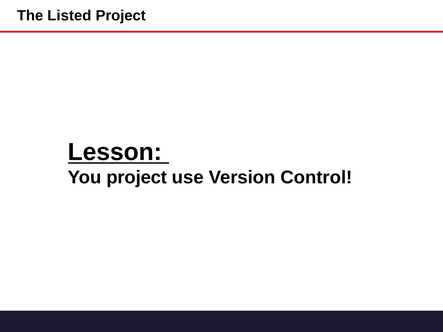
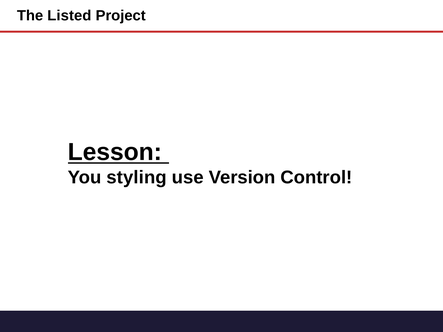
You project: project -> styling (137, 178)
